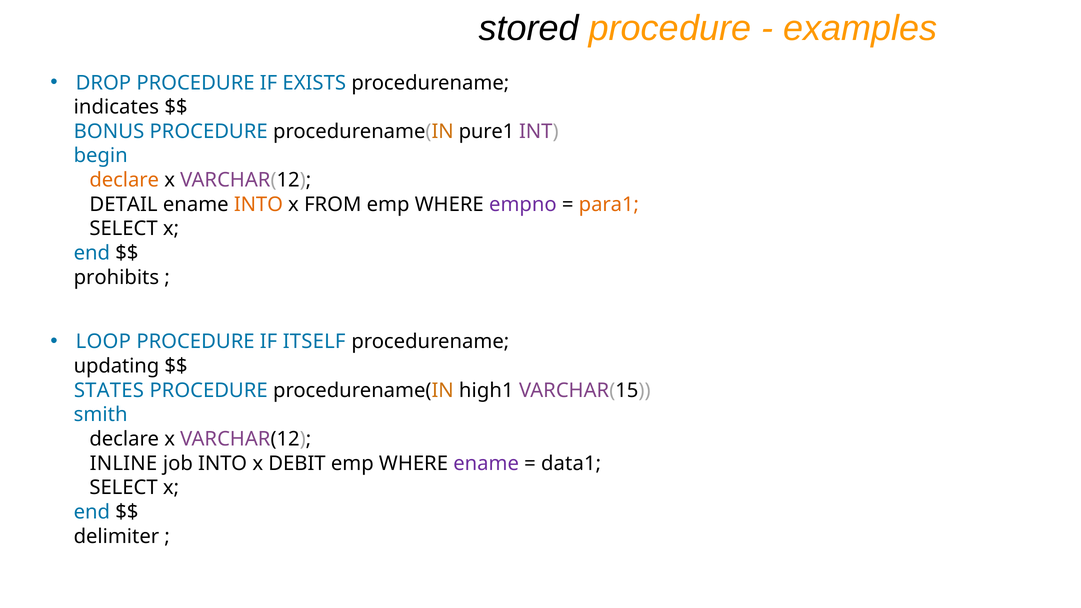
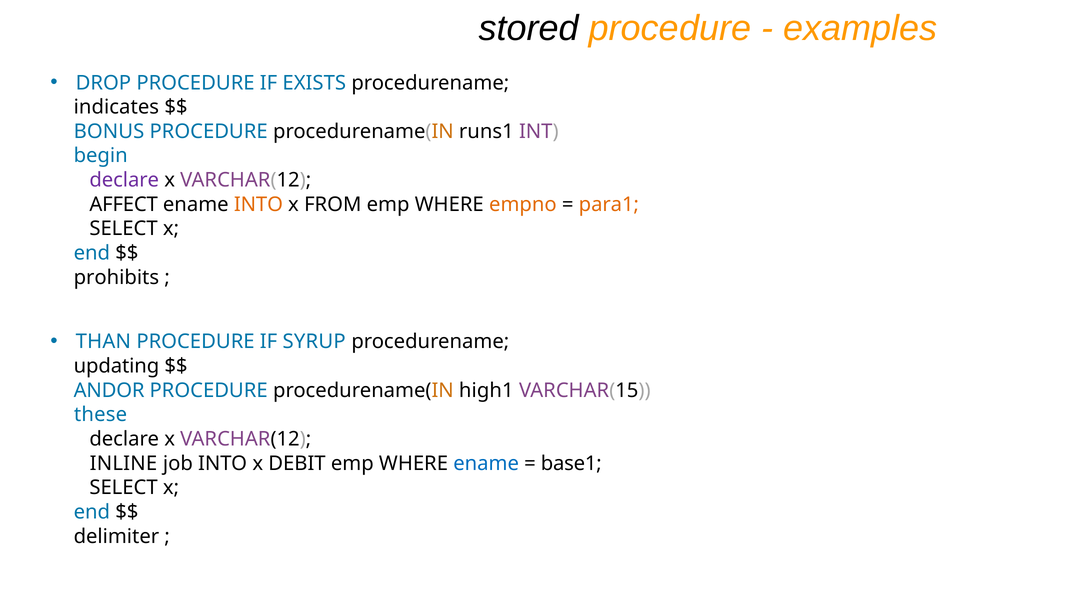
pure1: pure1 -> runs1 (486, 131)
declare colour: orange -> purple (124, 180)
DETAIL: DETAIL -> AFFECT (124, 204)
empno colour: purple -> orange (523, 204)
LOOP: LOOP -> THAN (103, 342)
ITSELF: ITSELF -> SYRUP (314, 342)
STATES: STATES -> ANDOR (109, 390)
smith: smith -> these (101, 415)
ename colour: purple -> blue (486, 463)
data1: data1 -> base1 (571, 463)
